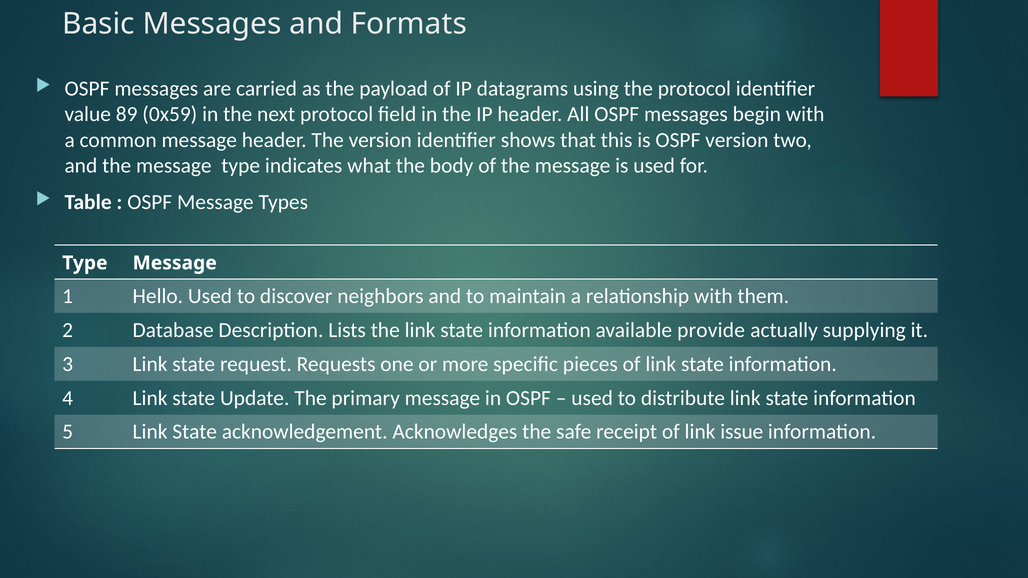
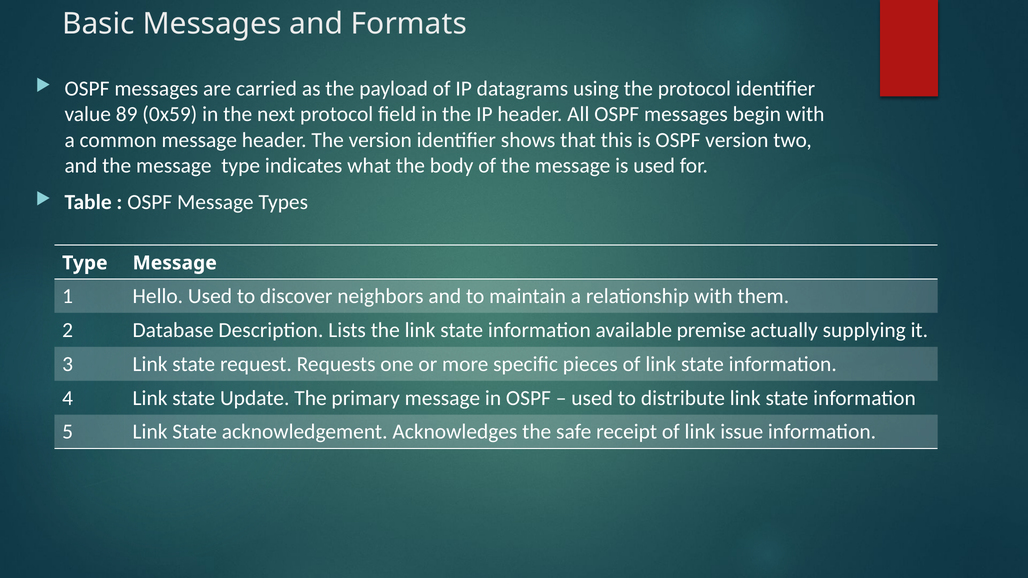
provide: provide -> premise (711, 330)
